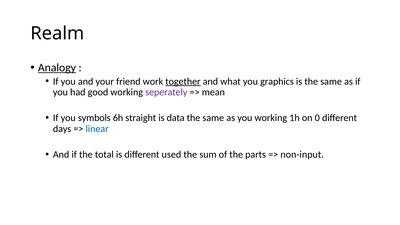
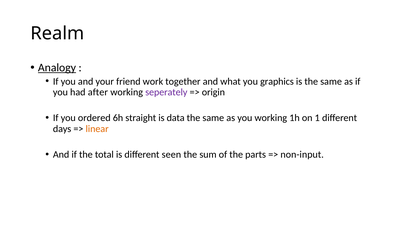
together underline: present -> none (183, 81)
good: good -> after (98, 92)
mean: mean -> origin (213, 92)
symbols: symbols -> ordered (94, 118)
0: 0 -> 1 (317, 118)
linear colour: blue -> orange (97, 129)
used: used -> seen (171, 155)
